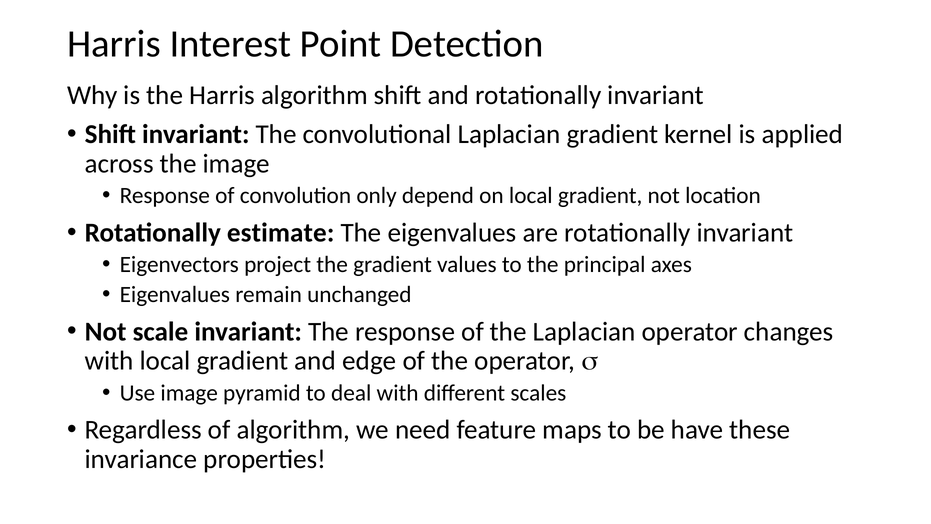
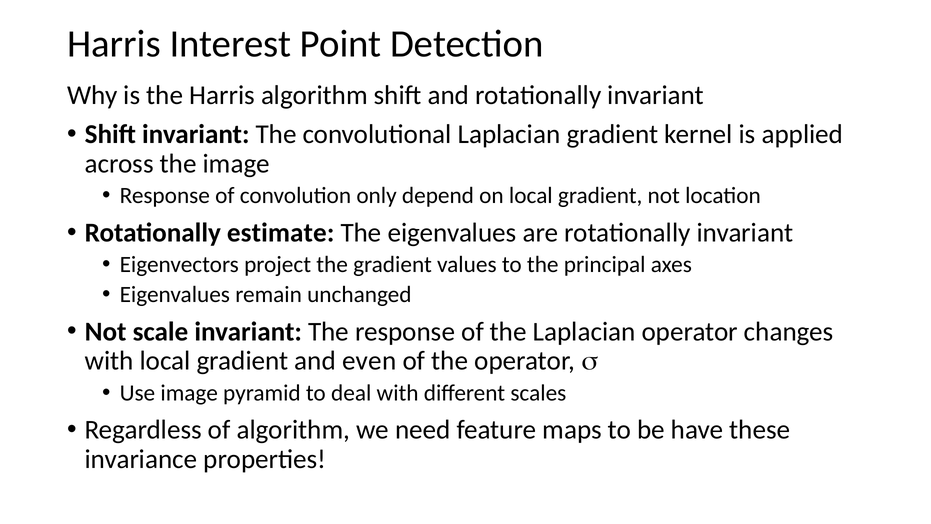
edge: edge -> even (369, 361)
